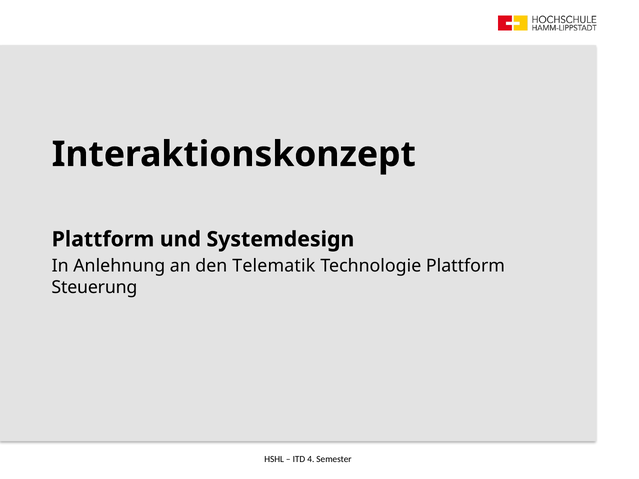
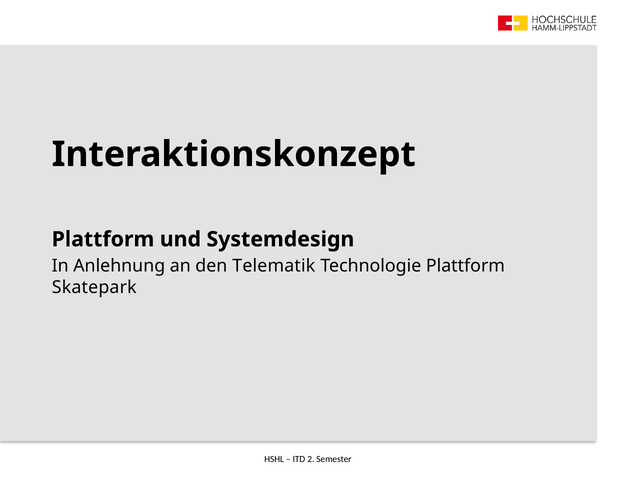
Steuerung: Steuerung -> Skatepark (94, 288)
4: 4 -> 2 (311, 459)
